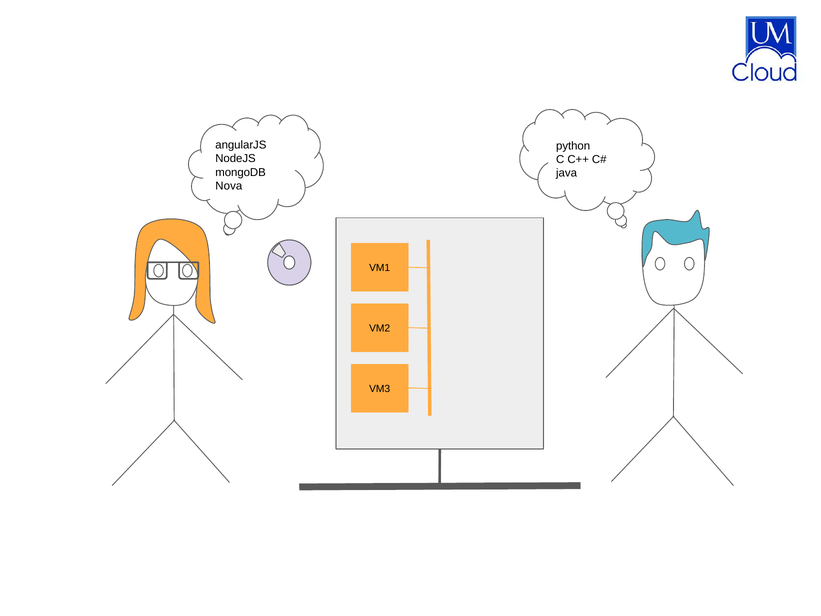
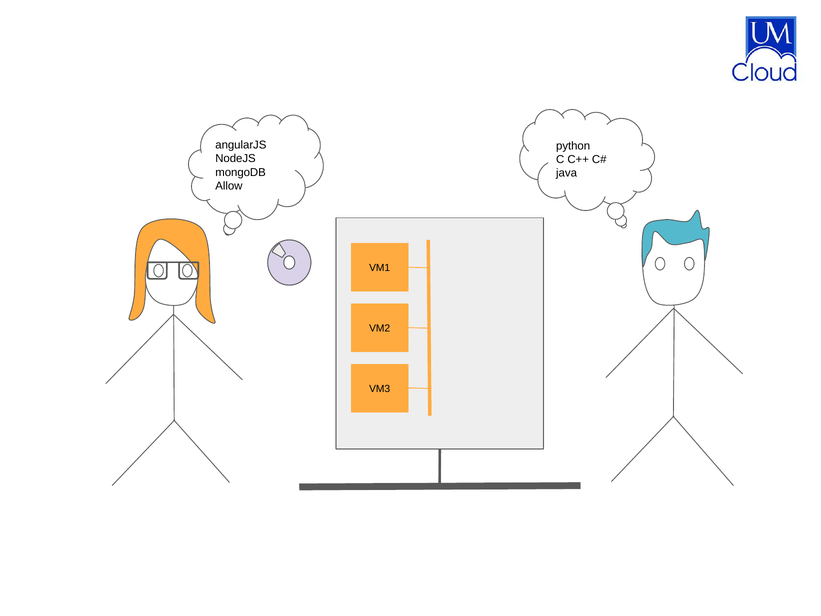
Nova: Nova -> Allow (229, 186)
